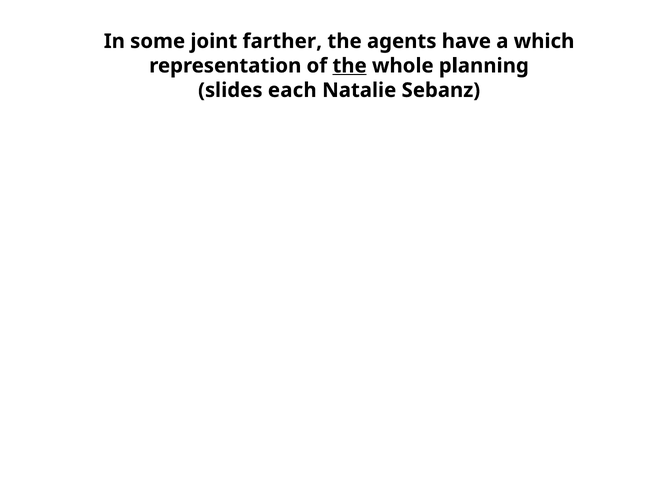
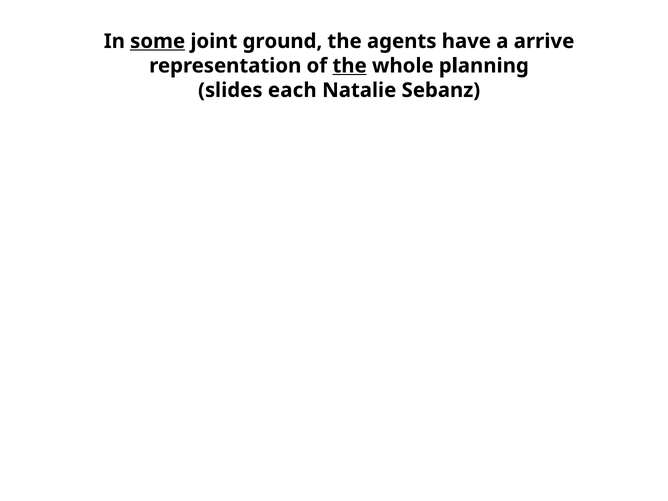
some underline: none -> present (158, 41)
farther: farther -> ground (282, 41)
which: which -> arrive (544, 41)
